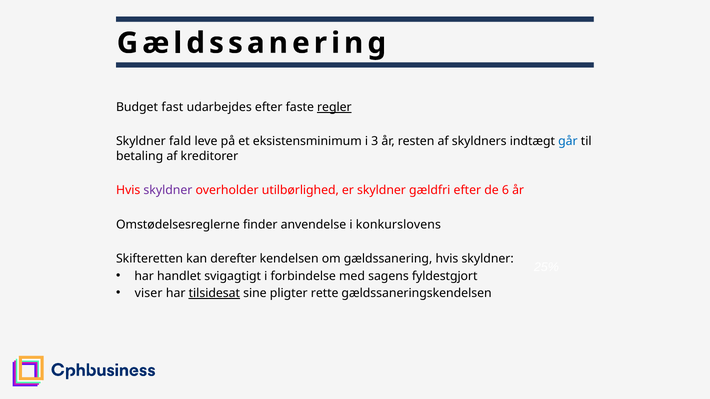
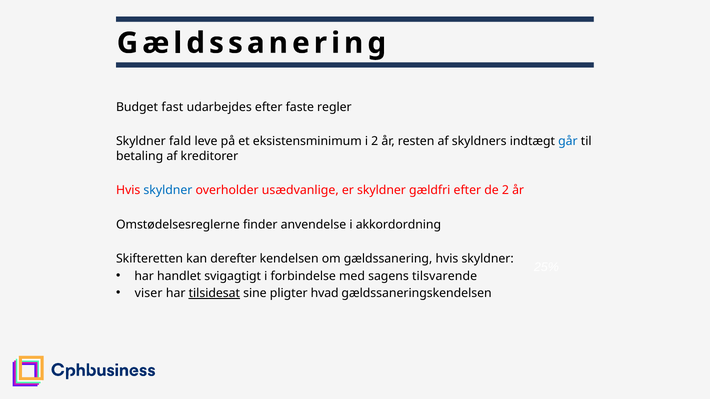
regler underline: present -> none (334, 107)
i 3: 3 -> 2 (375, 142)
skyldner colour: purple -> blue (168, 190)
utilbørlighed: utilbørlighed -> usædvanlige (300, 190)
de 6: 6 -> 2 (505, 190)
konkurslovens: konkurslovens -> akkordordning (398, 225)
fyldestgjort: fyldestgjort -> tilsvarende (445, 276)
rette: rette -> hvad (325, 293)
